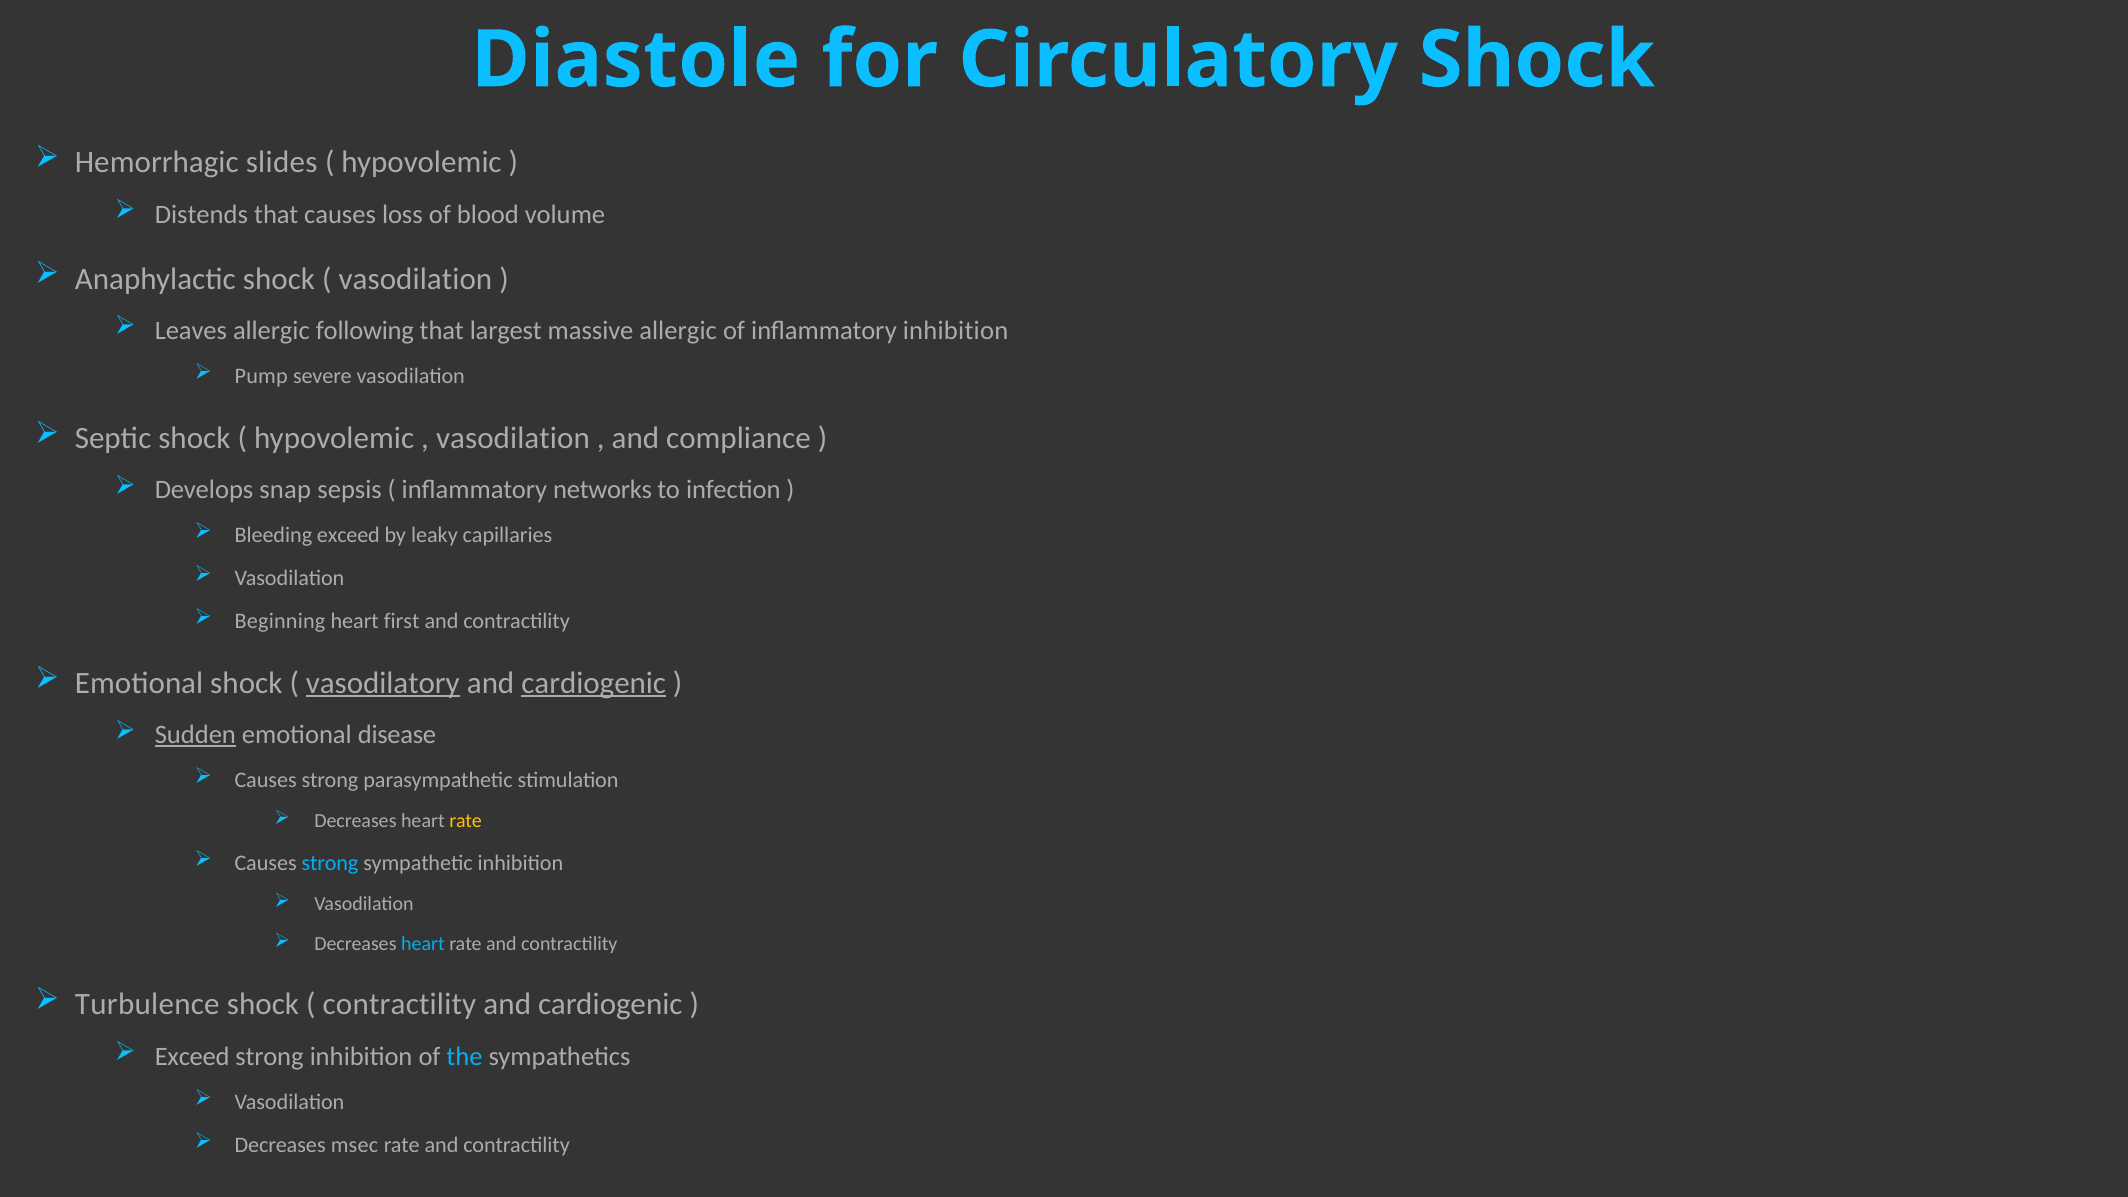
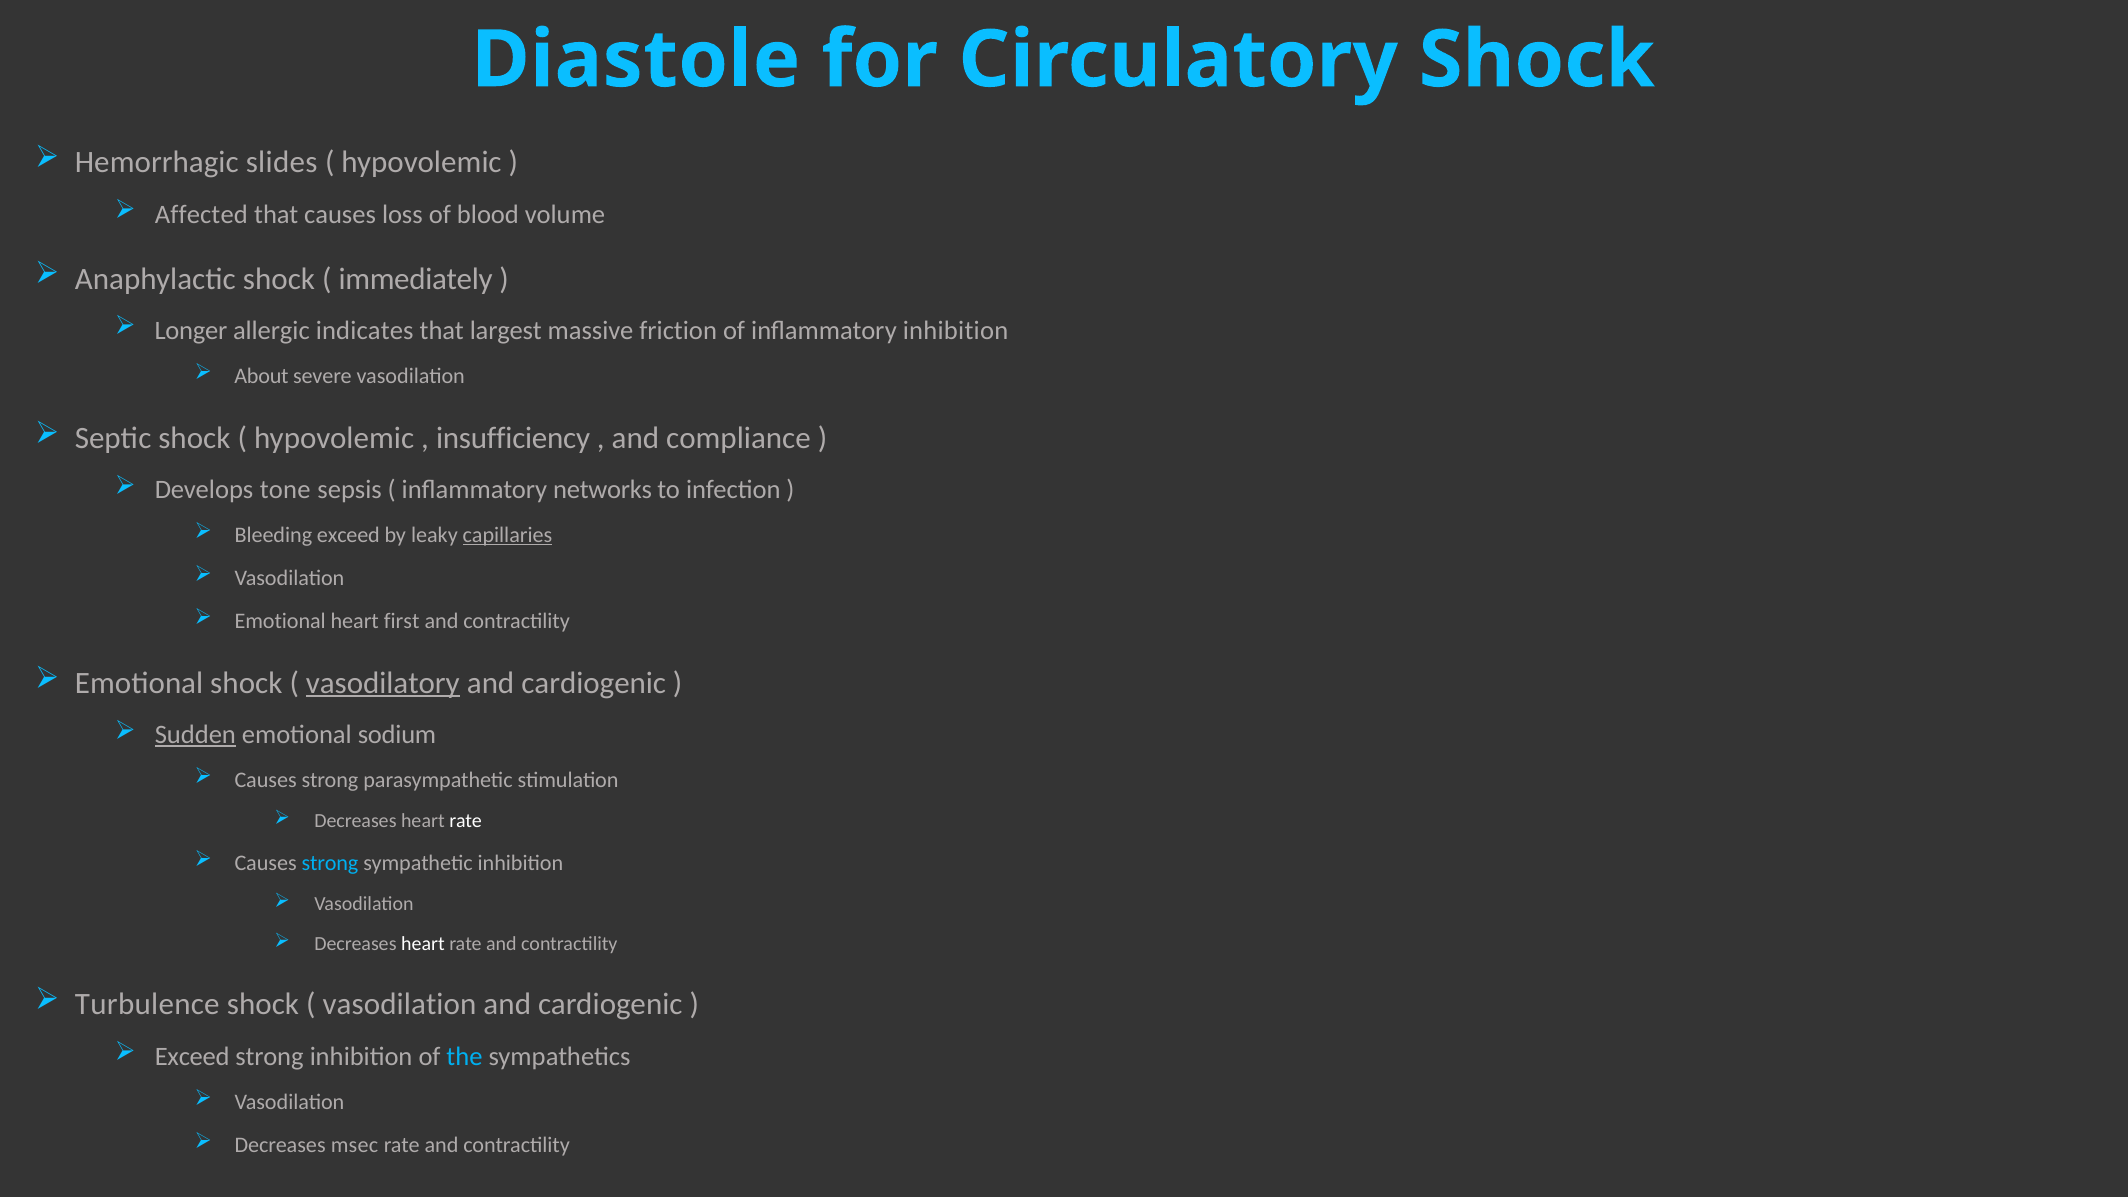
Distends: Distends -> Affected (201, 214)
vasodilation: vasodilation -> immediately (416, 279)
Leaves: Leaves -> Longer (191, 330)
following: following -> indicates (365, 330)
massive allergic: allergic -> friction (678, 330)
Pump: Pump -> About (261, 376)
vasodilation: vasodilation -> insufficiency (513, 438)
snap: snap -> tone (285, 490)
capillaries underline: none -> present (507, 535)
Beginning: Beginning -> Emotional (280, 621)
cardiogenic underline: present -> none (594, 683)
disease: disease -> sodium (397, 735)
rate colour: yellow -> white (466, 821)
heart colour: light blue -> white (423, 944)
contractility: contractility -> vasodilation (400, 1005)
